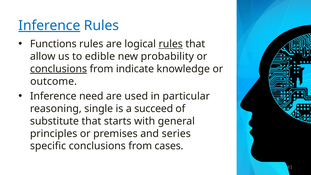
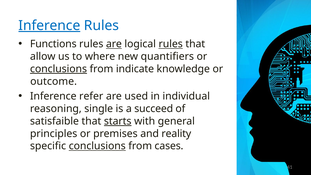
are underline: none -> present (114, 44)
edible: edible -> where (100, 56)
probability: probability -> quantifiers (167, 56)
need: need -> refer (91, 96)
particular: particular -> individual (186, 96)
substitute: substitute -> satisfaible (54, 121)
starts underline: none -> present (118, 121)
series: series -> reality (176, 134)
conclusions underline: none -> present (97, 146)
